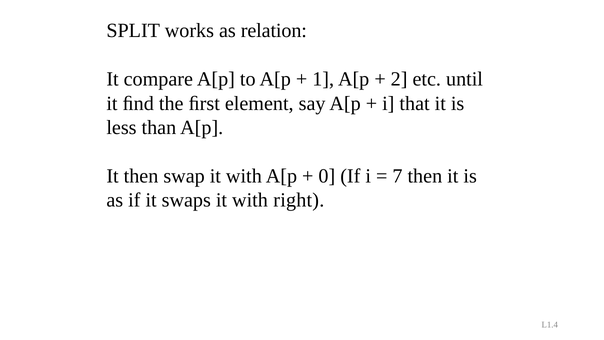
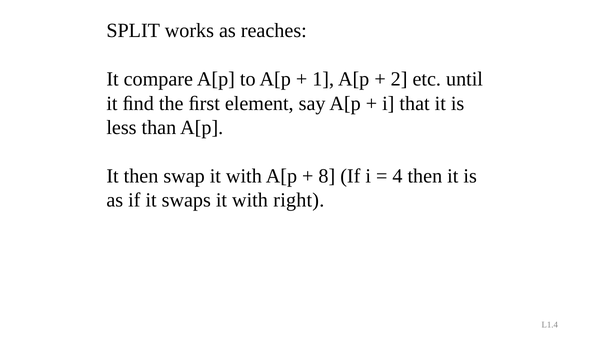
relation: relation -> reaches (274, 31)
0: 0 -> 8 (327, 176)
7: 7 -> 4 (397, 176)
